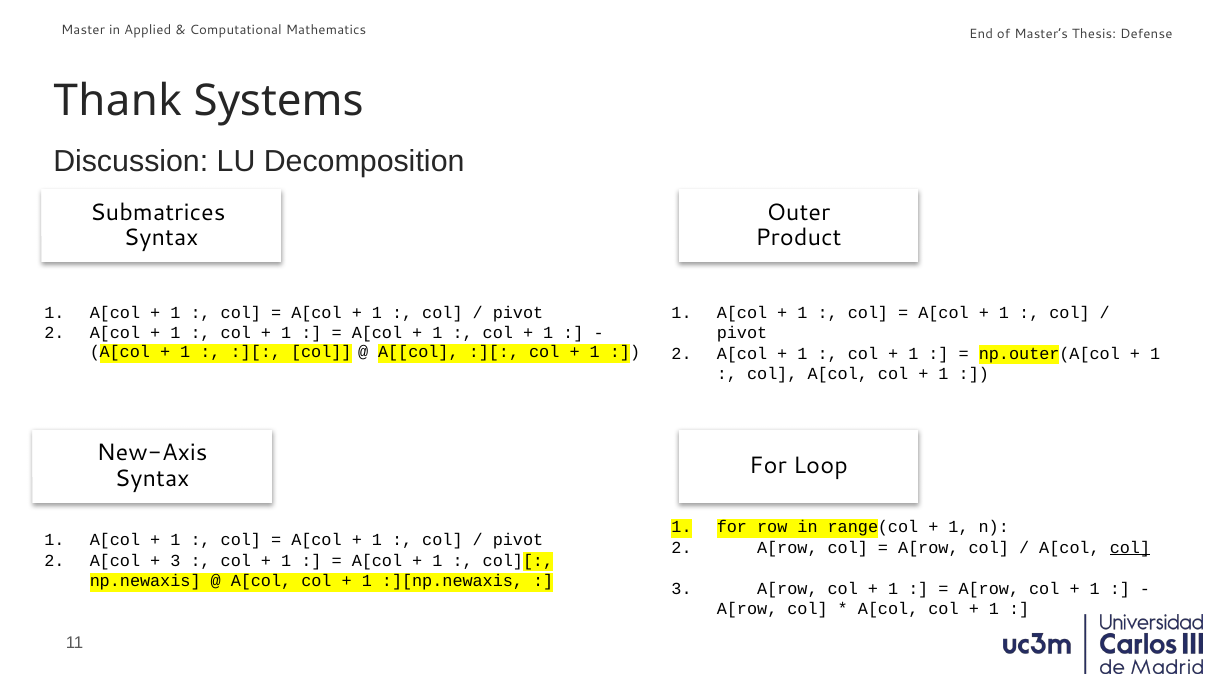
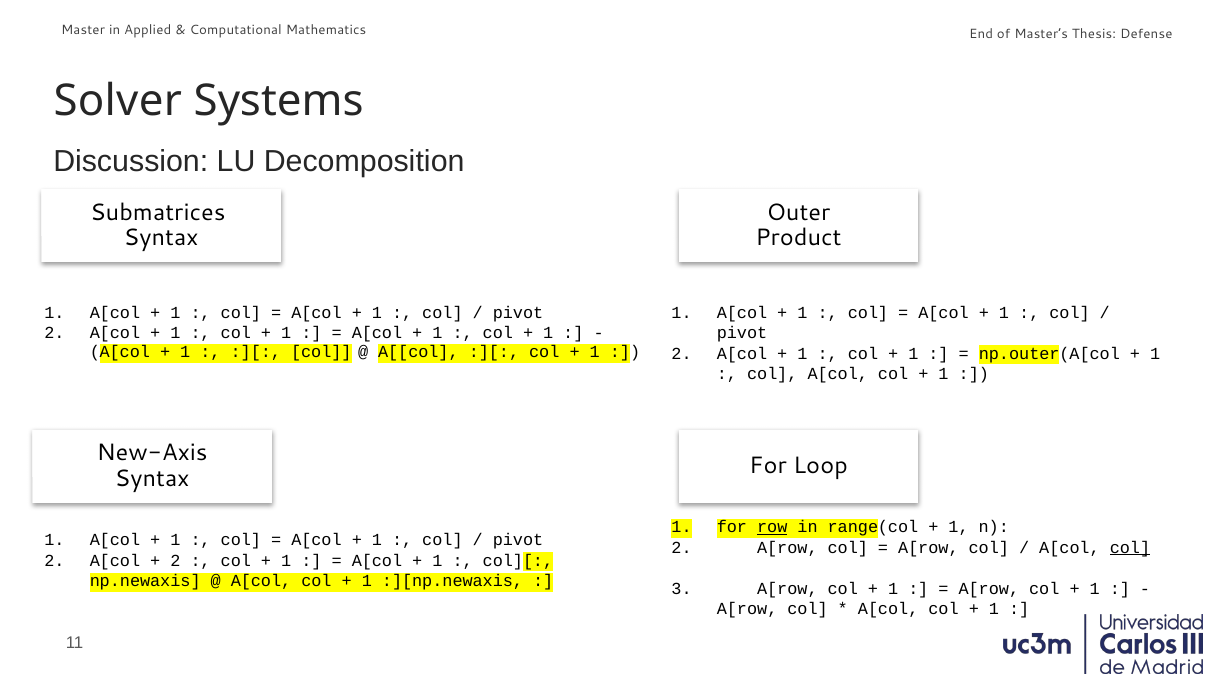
Thank: Thank -> Solver (118, 101)
row underline: none -> present (772, 527)
3: 3 -> 2 (175, 561)
